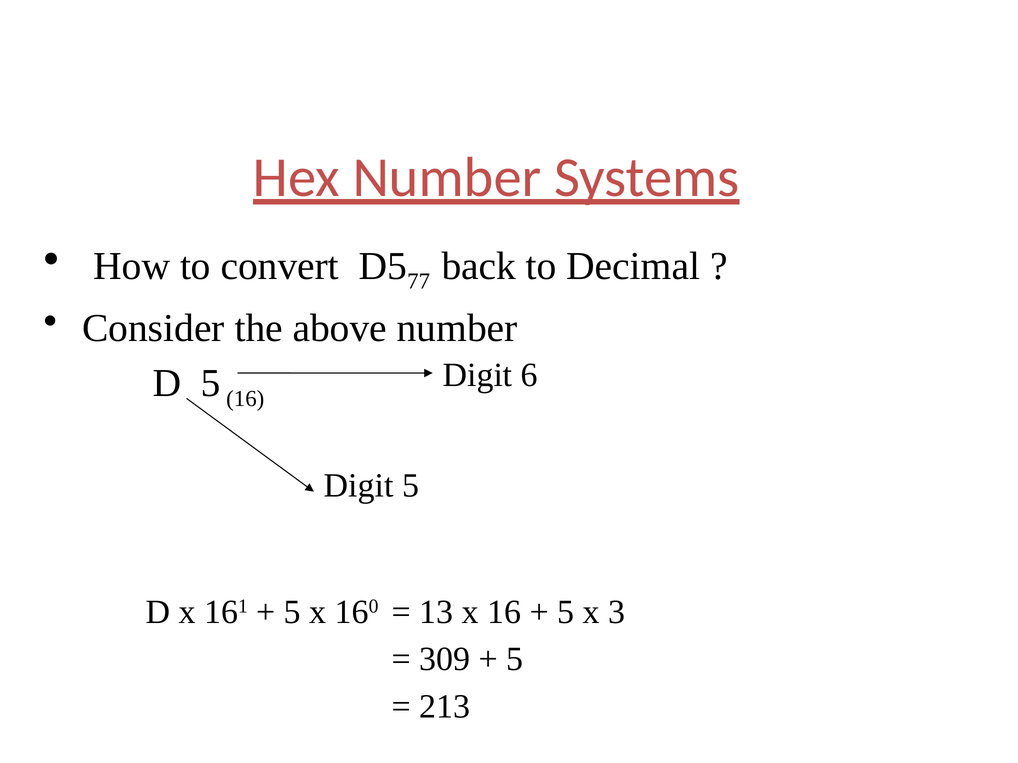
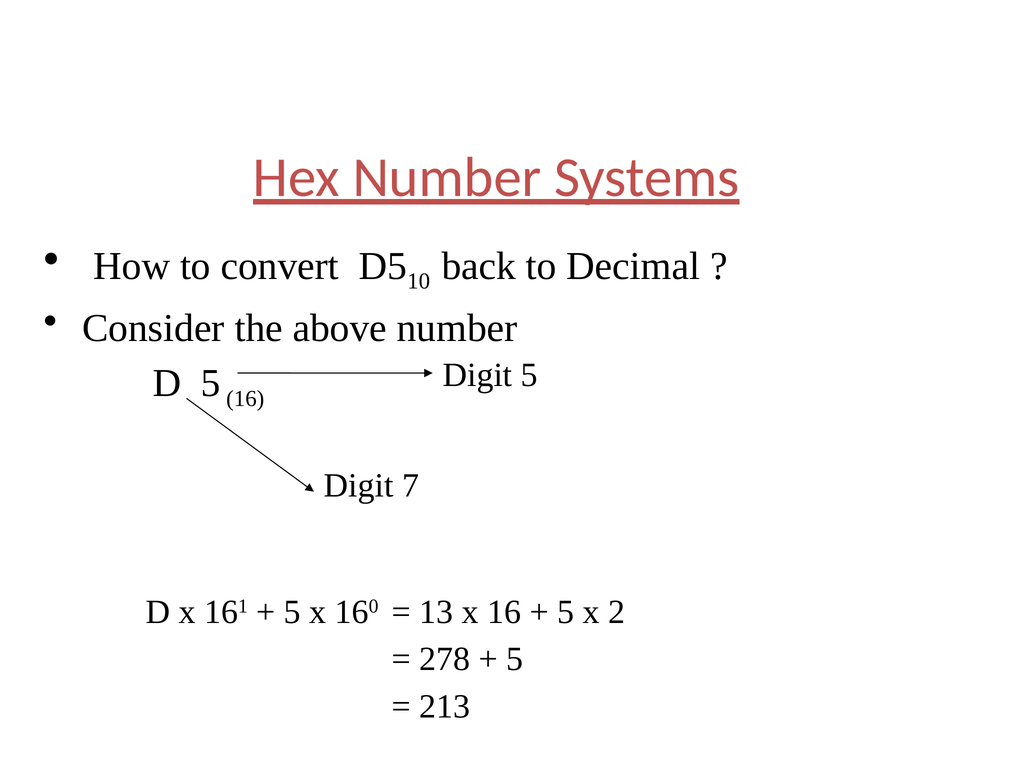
77: 77 -> 10 (419, 282)
Digit 6: 6 -> 5 (529, 376)
Digit 5: 5 -> 7 (411, 486)
3: 3 -> 2 (617, 612)
309: 309 -> 278 (445, 660)
